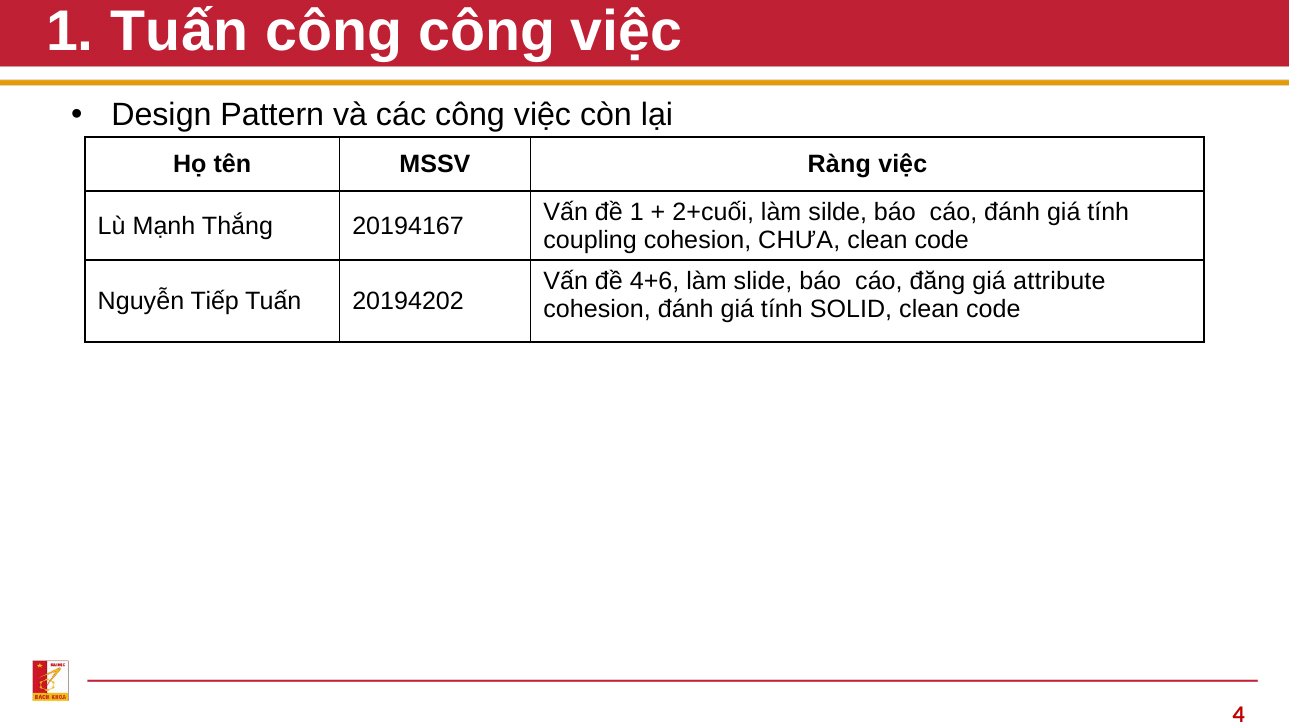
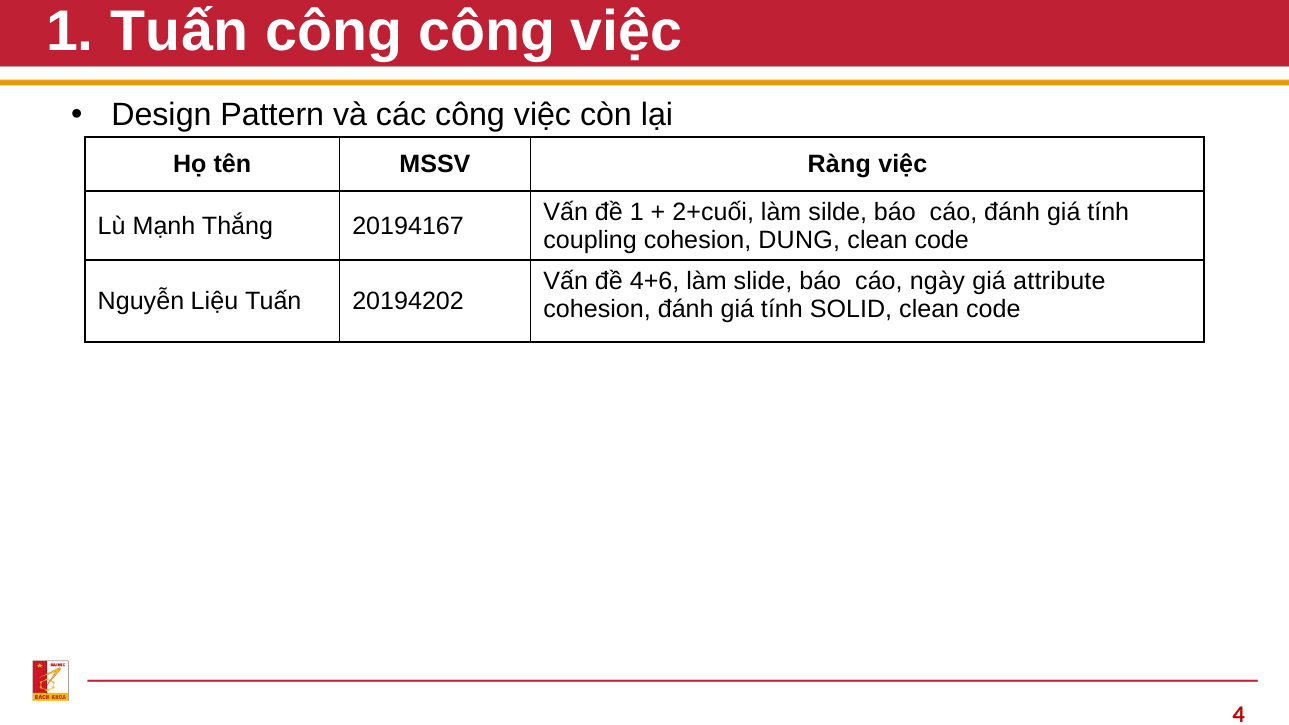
CHƯA: CHƯA -> DUNG (799, 240)
đăng: đăng -> ngày (937, 281)
Tiếp: Tiếp -> Liệu (215, 301)
